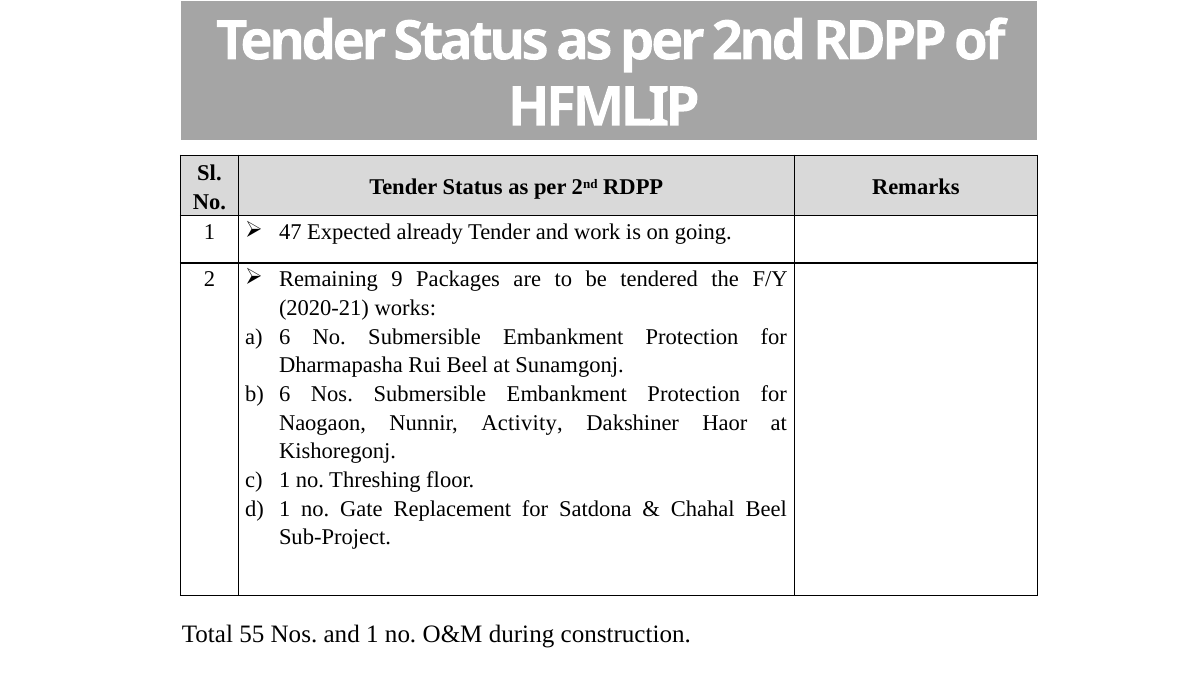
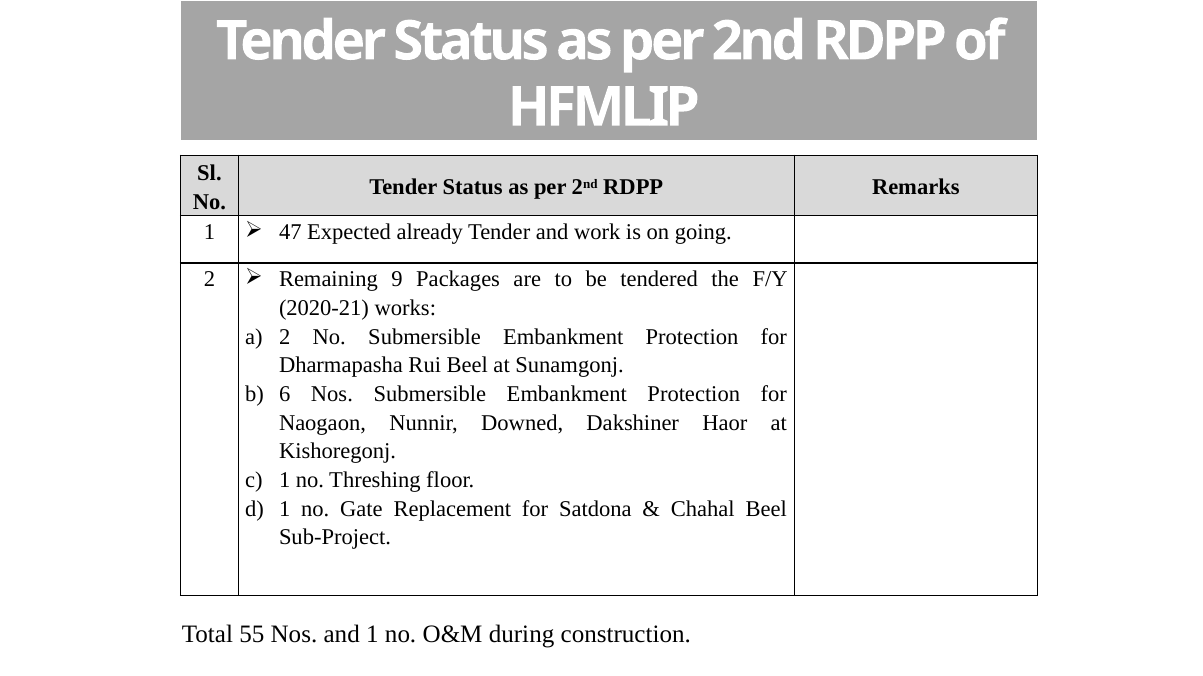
6: 6 -> 2 (285, 337)
Activity: Activity -> Downed (522, 423)
